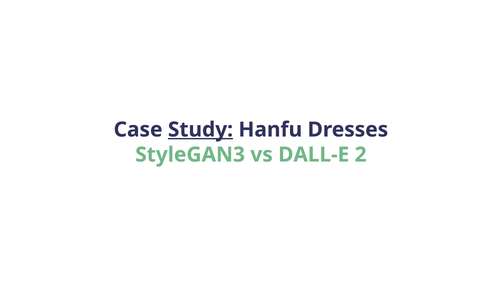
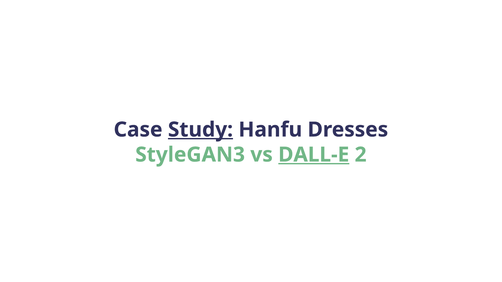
DALL-E underline: none -> present (314, 155)
